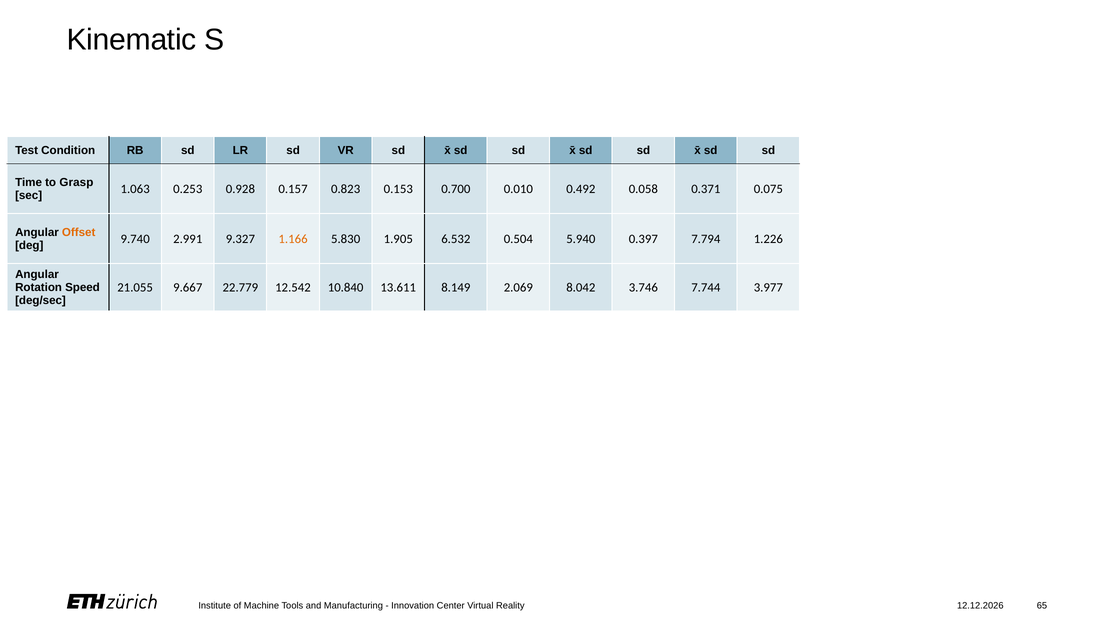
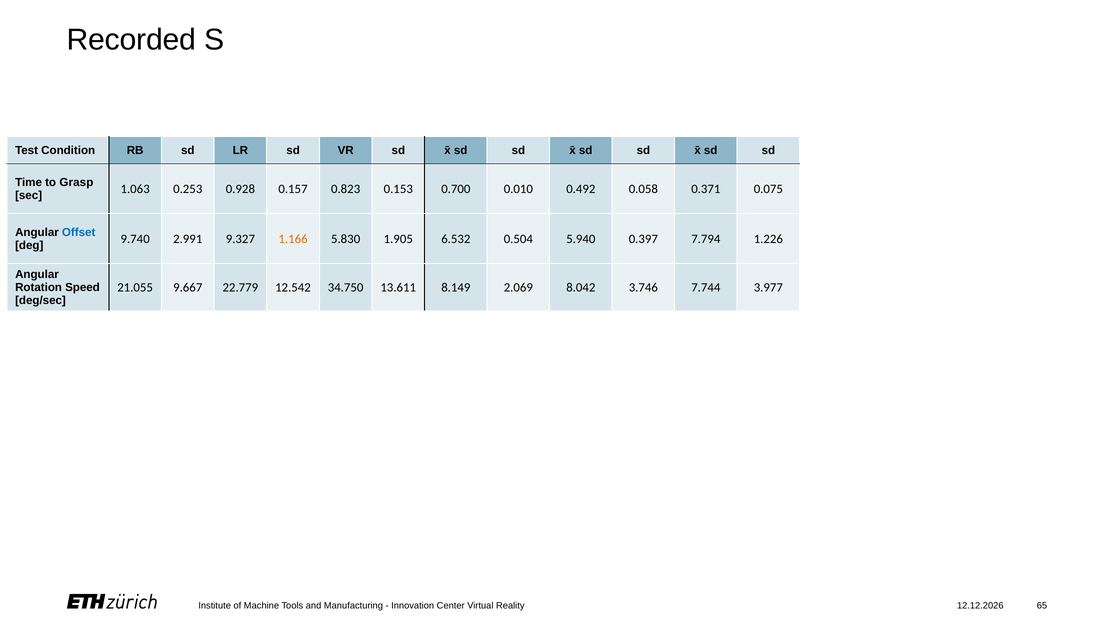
Kinematic: Kinematic -> Recorded (131, 40)
Offset colour: orange -> blue (79, 233)
10.840: 10.840 -> 34.750 (346, 288)
